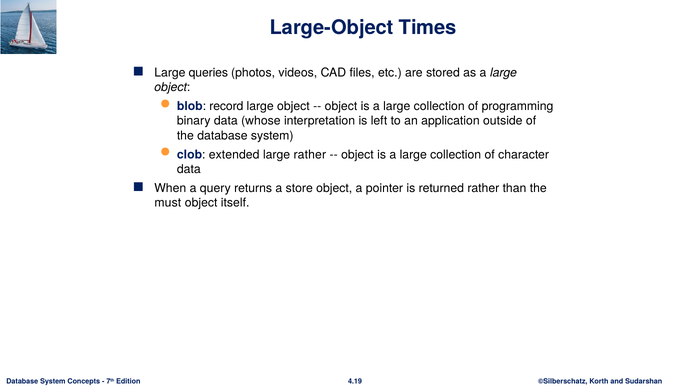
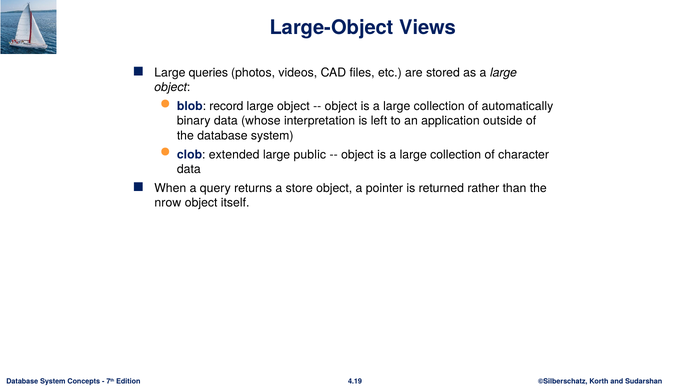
Times: Times -> Views (428, 28)
programming: programming -> automatically (517, 106)
large rather: rather -> public (310, 155)
must: must -> nrow (168, 203)
